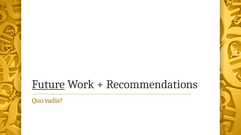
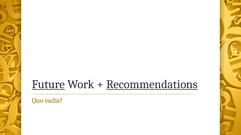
Recommendations underline: none -> present (152, 85)
